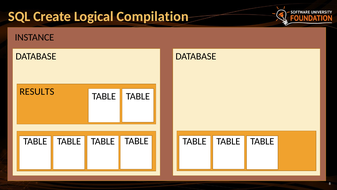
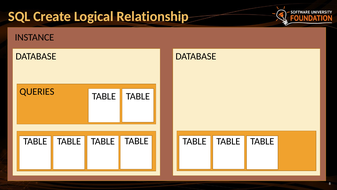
Compilation: Compilation -> Relationship (153, 16)
RESULTS: RESULTS -> QUERIES (37, 92)
